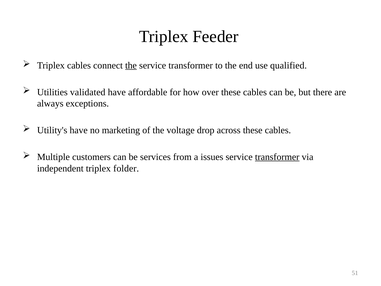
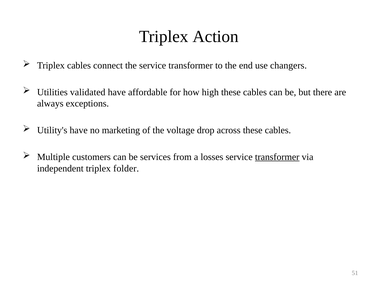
Feeder: Feeder -> Action (216, 36)
the underline: present -> none (131, 65)
qualified: qualified -> changers (288, 65)
over: over -> high (210, 92)
issues: issues -> losses (212, 157)
